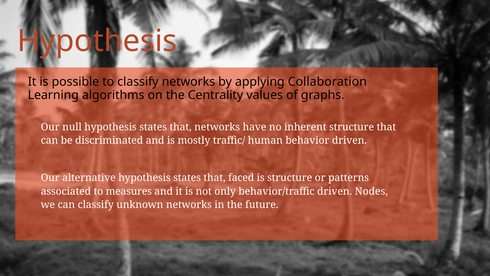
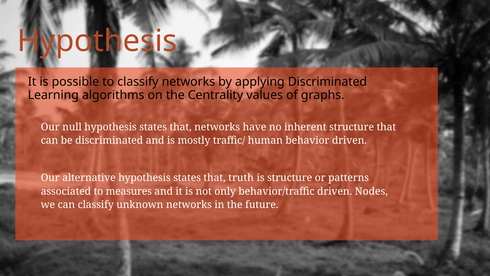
applying Collaboration: Collaboration -> Discriminated (327, 82)
faced: faced -> truth (241, 178)
